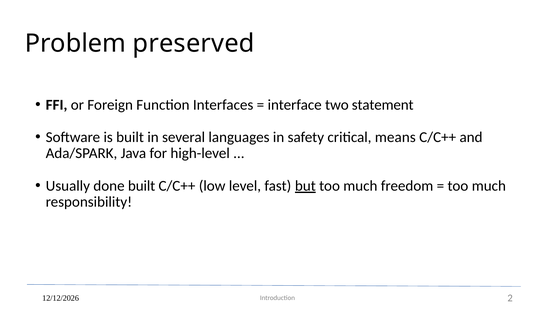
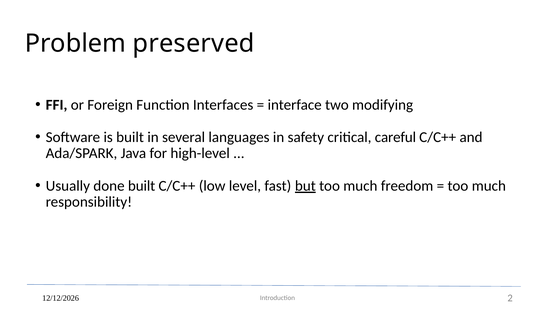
statement: statement -> modifying (383, 105)
means: means -> careful (395, 137)
